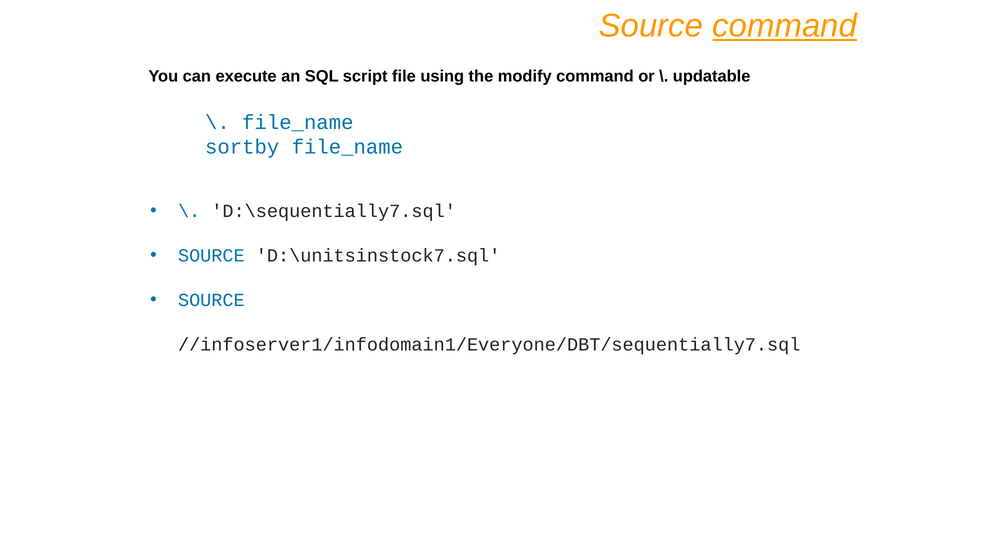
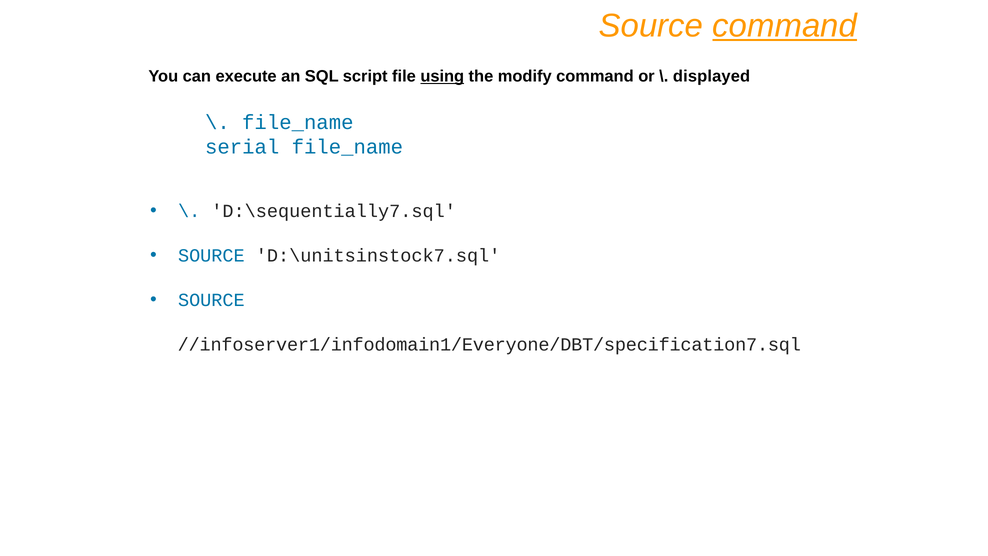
using underline: none -> present (442, 76)
updatable: updatable -> displayed (712, 76)
sortby: sortby -> serial (242, 147)
//infoserver1/infodomain1/Everyone/DBT/sequentially7.sql: //infoserver1/infodomain1/Everyone/DBT/sequentially7.sql -> //infoserver1/infodomain1/Everyone/DBT/specification7.sql (489, 344)
